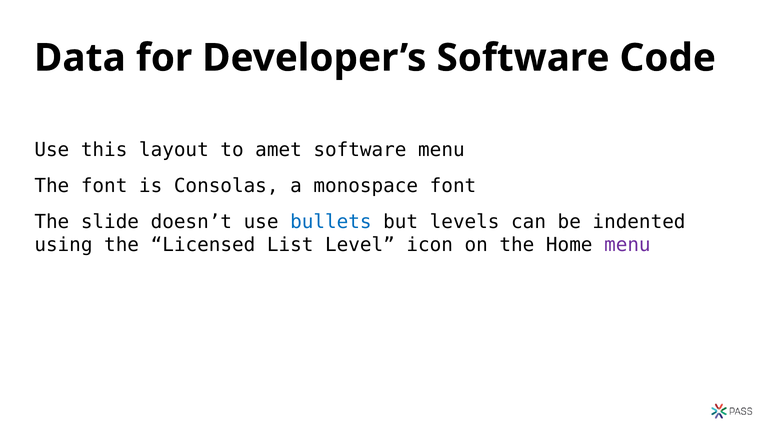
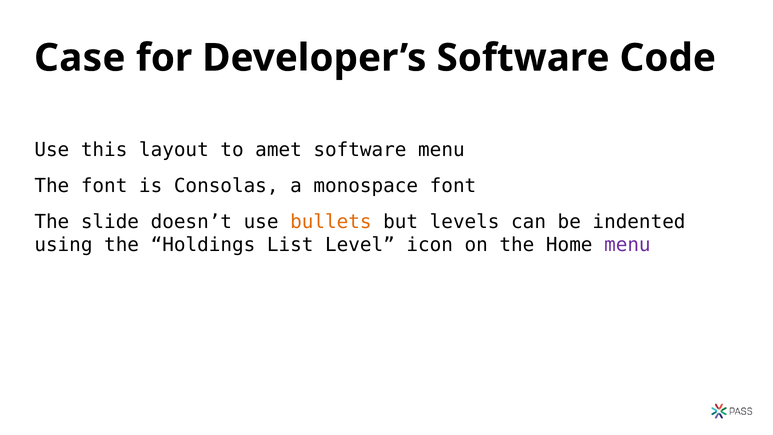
Data: Data -> Case (80, 58)
bullets colour: blue -> orange (331, 222)
Licensed: Licensed -> Holdings (203, 245)
